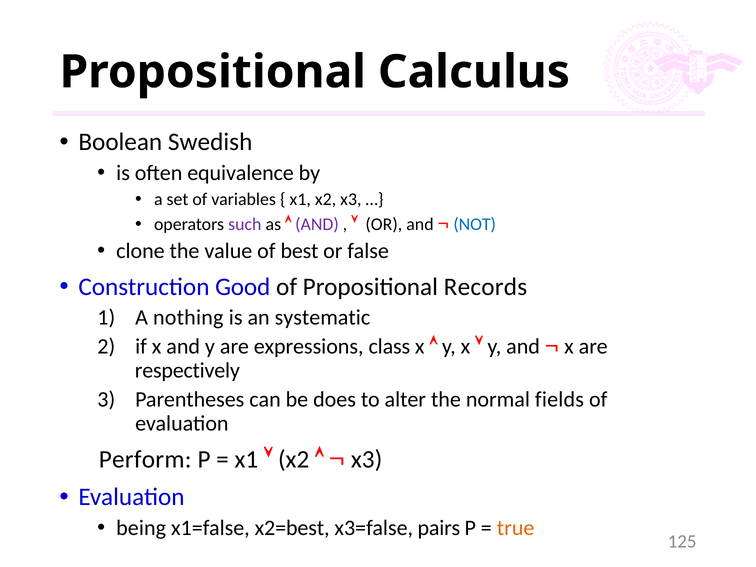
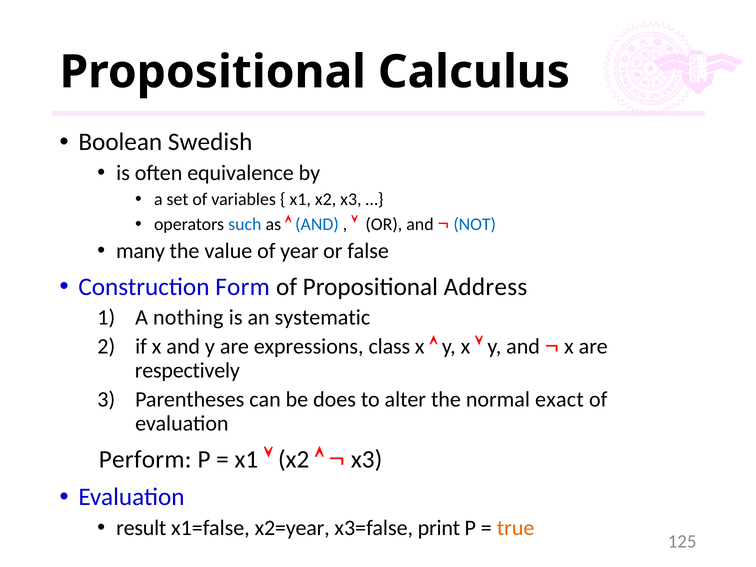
such colour: purple -> blue (245, 224)
AND colour: purple -> blue (317, 224)
clone: clone -> many (141, 251)
best: best -> year (299, 251)
Good: Good -> Form (243, 287)
Records: Records -> Address (485, 287)
fields: fields -> exact (559, 400)
being: being -> result (141, 528)
x2=best: x2=best -> x2=year (292, 528)
pairs: pairs -> print (439, 528)
